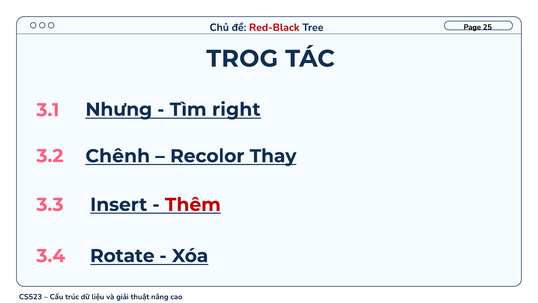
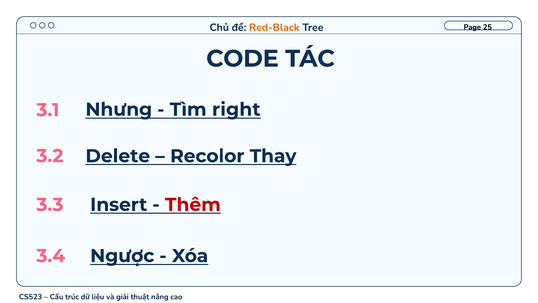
Red-Black colour: red -> orange (274, 27)
TROG: TROG -> CODE (242, 59)
Chênh: Chênh -> Delete (118, 156)
Rotate: Rotate -> Ngược (122, 256)
